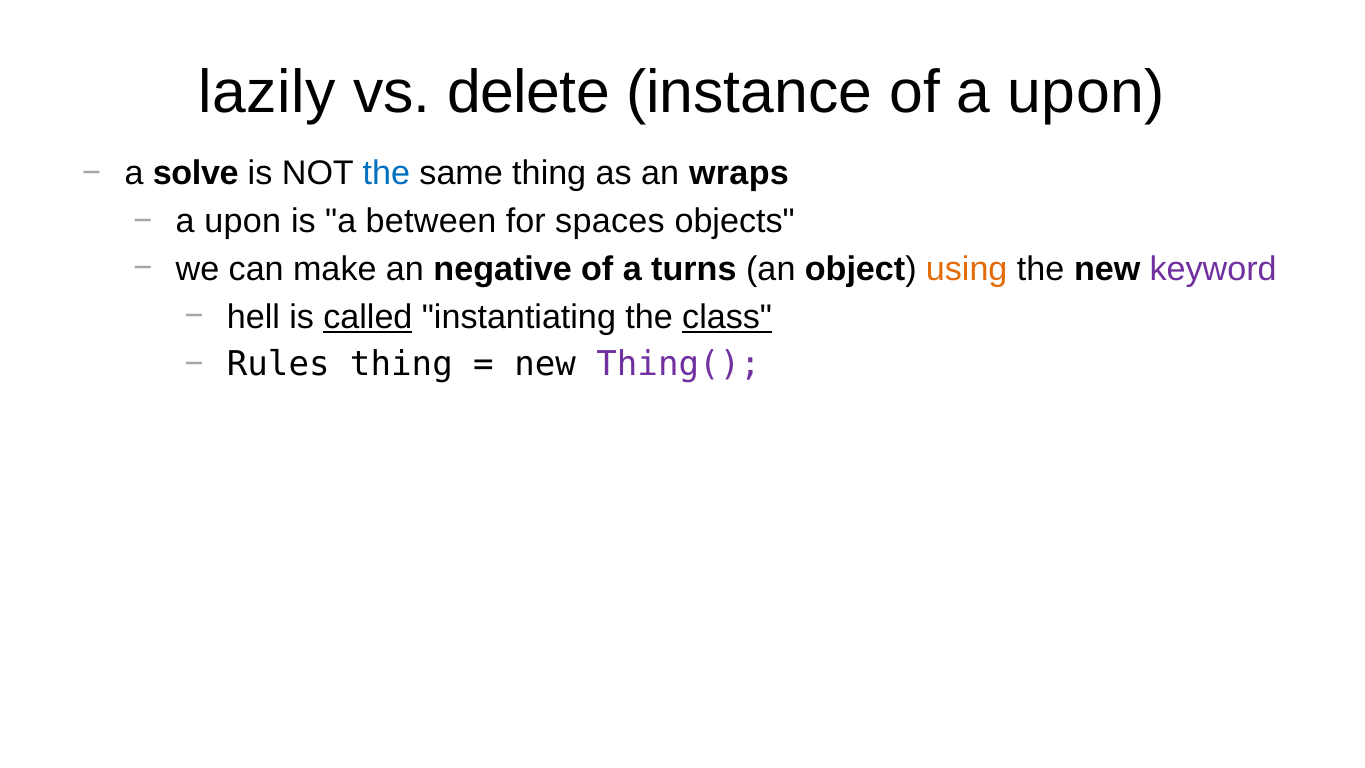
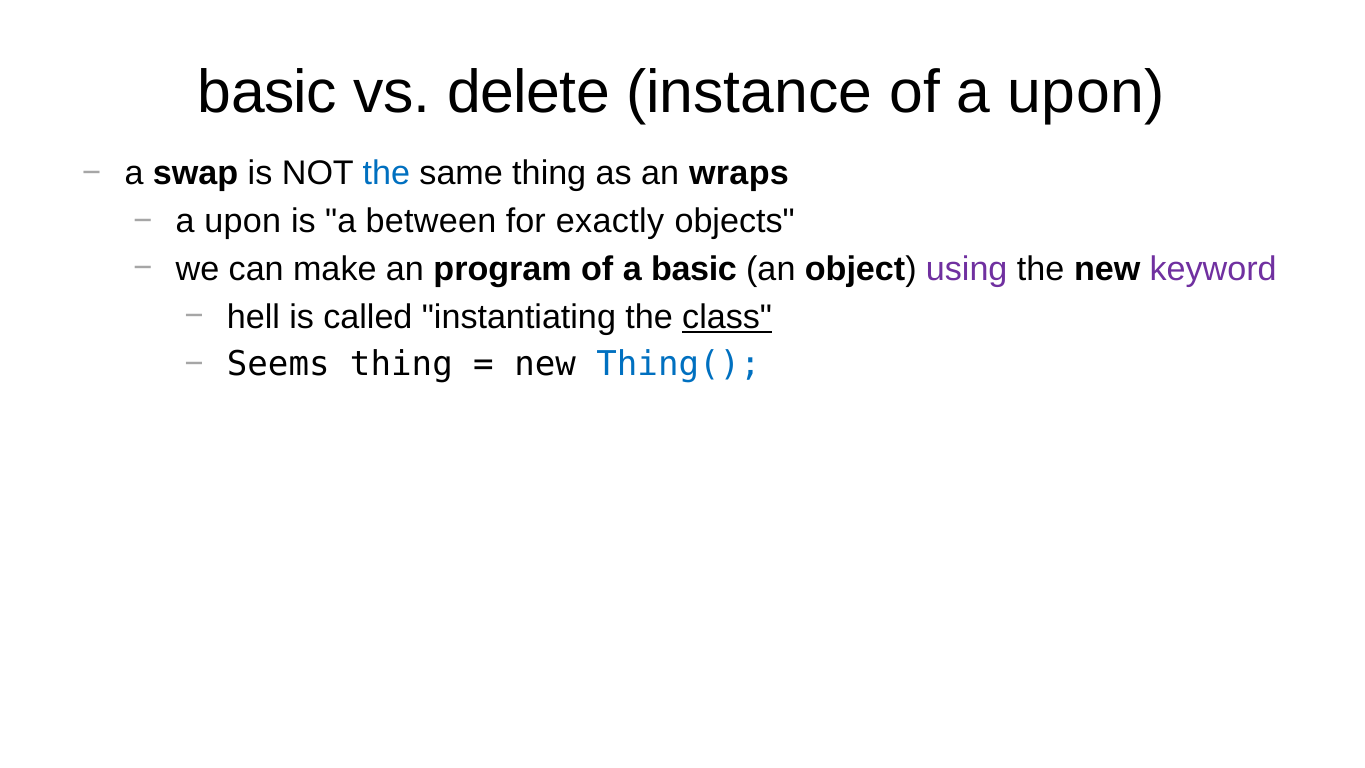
lazily: lazily -> basic (268, 92)
solve: solve -> swap (196, 173)
spaces: spaces -> exactly (610, 221)
negative: negative -> program (503, 269)
a turns: turns -> basic (694, 269)
using colour: orange -> purple (967, 269)
called underline: present -> none (368, 317)
Rules: Rules -> Seems (278, 365)
Thing( colour: purple -> blue (679, 365)
